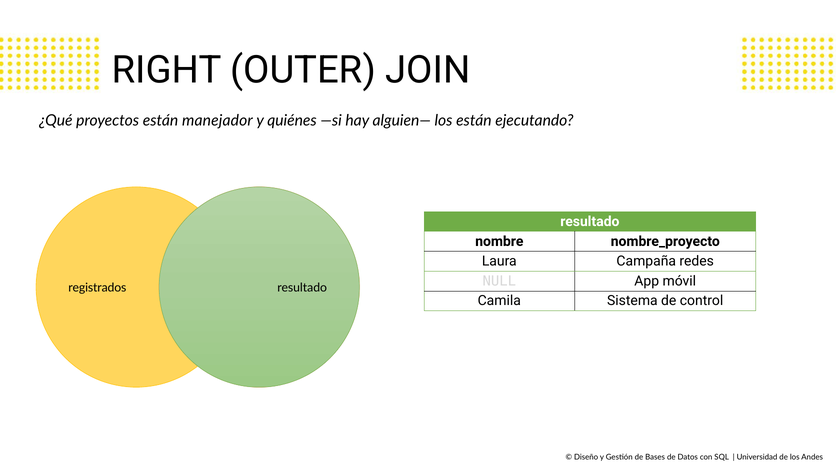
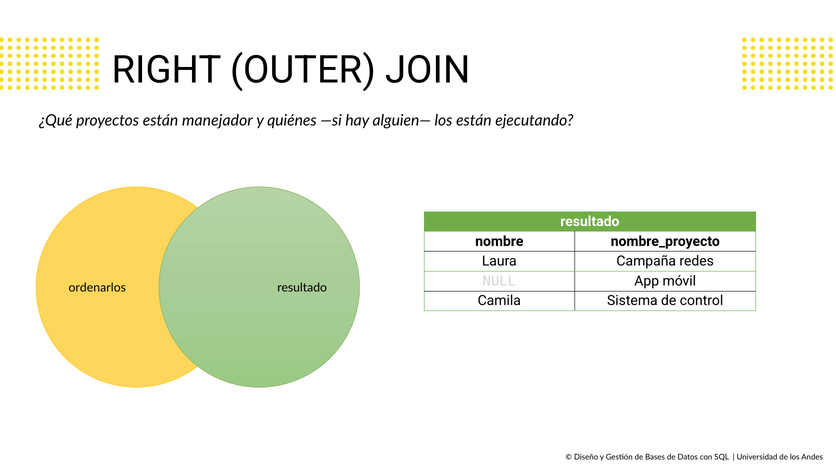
registrados: registrados -> ordenarlos (97, 288)
